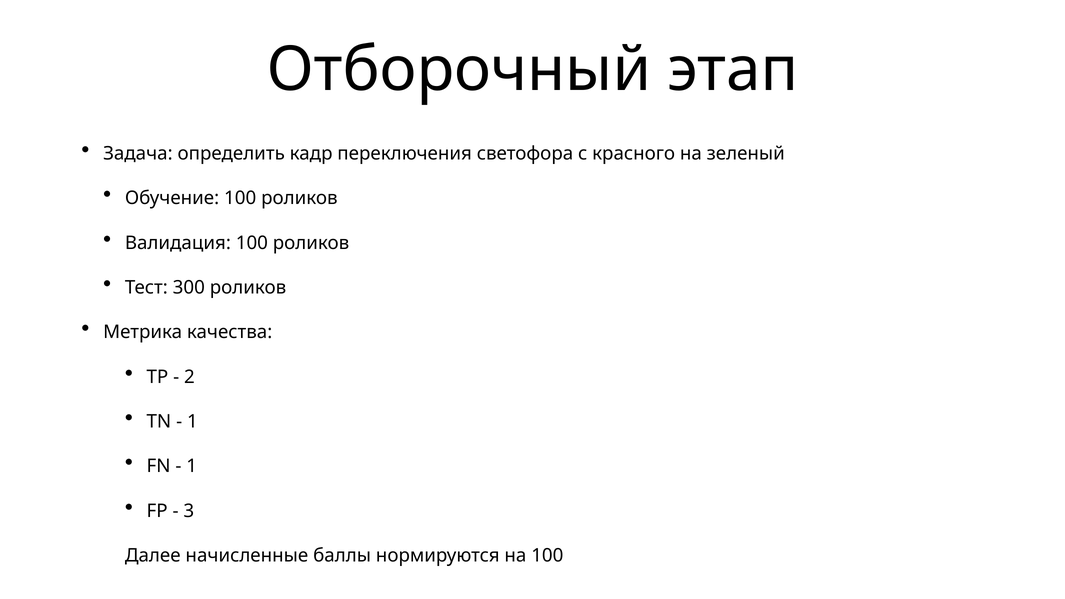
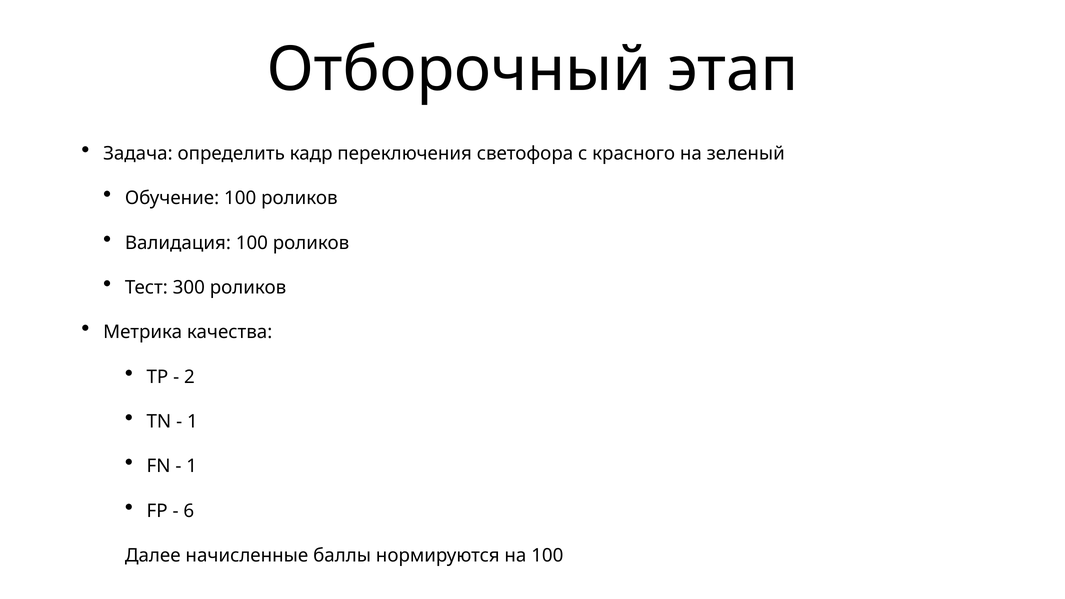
3: 3 -> 6 (189, 511)
